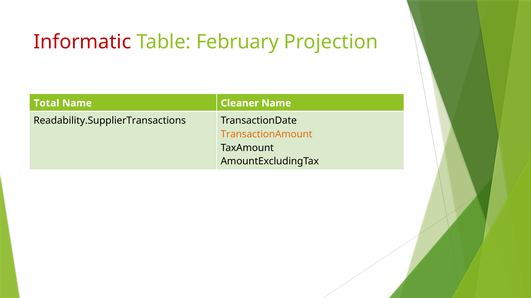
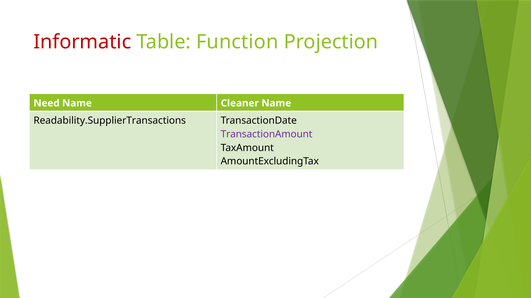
February: February -> Function (237, 42)
Total: Total -> Need (47, 103)
TransactionAmount colour: orange -> purple (267, 135)
